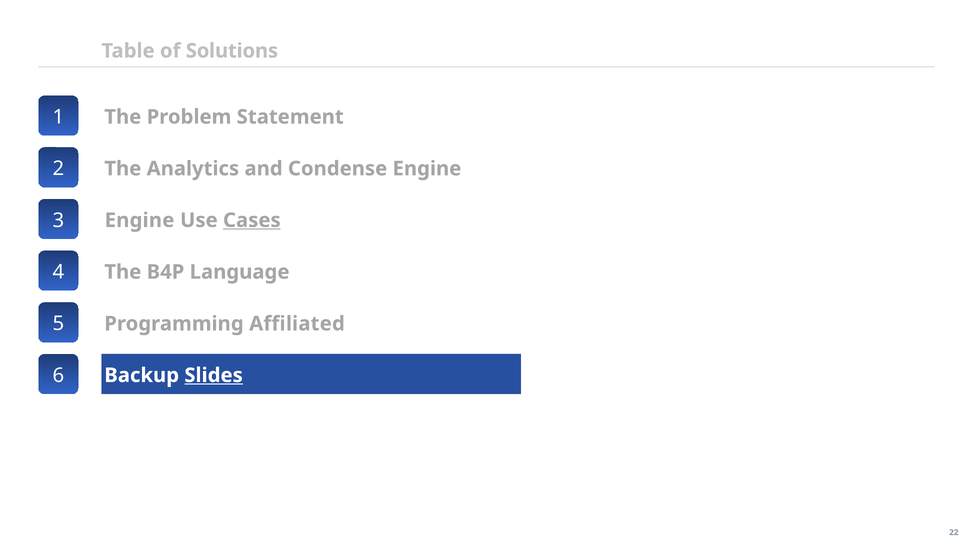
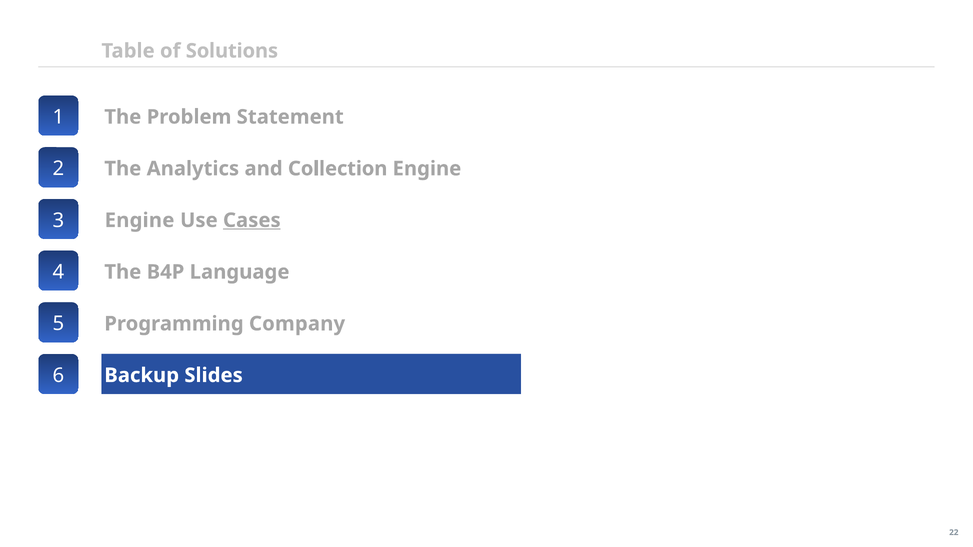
Condense: Condense -> Collection (338, 169)
Affiliated: Affiliated -> Company (297, 324)
Slides underline: present -> none (214, 376)
